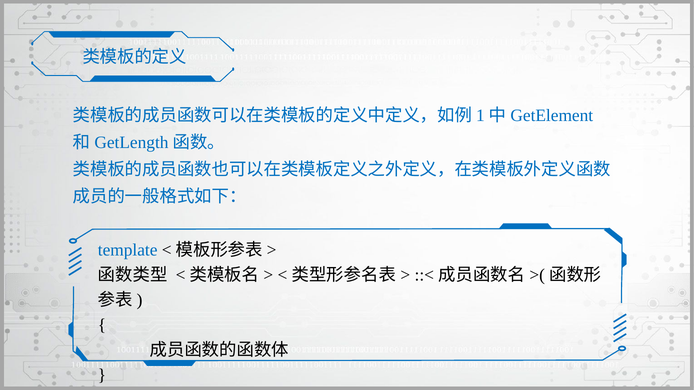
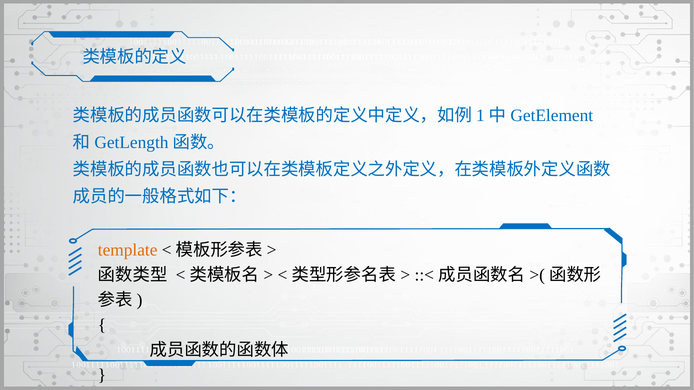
template colour: blue -> orange (128, 250)
